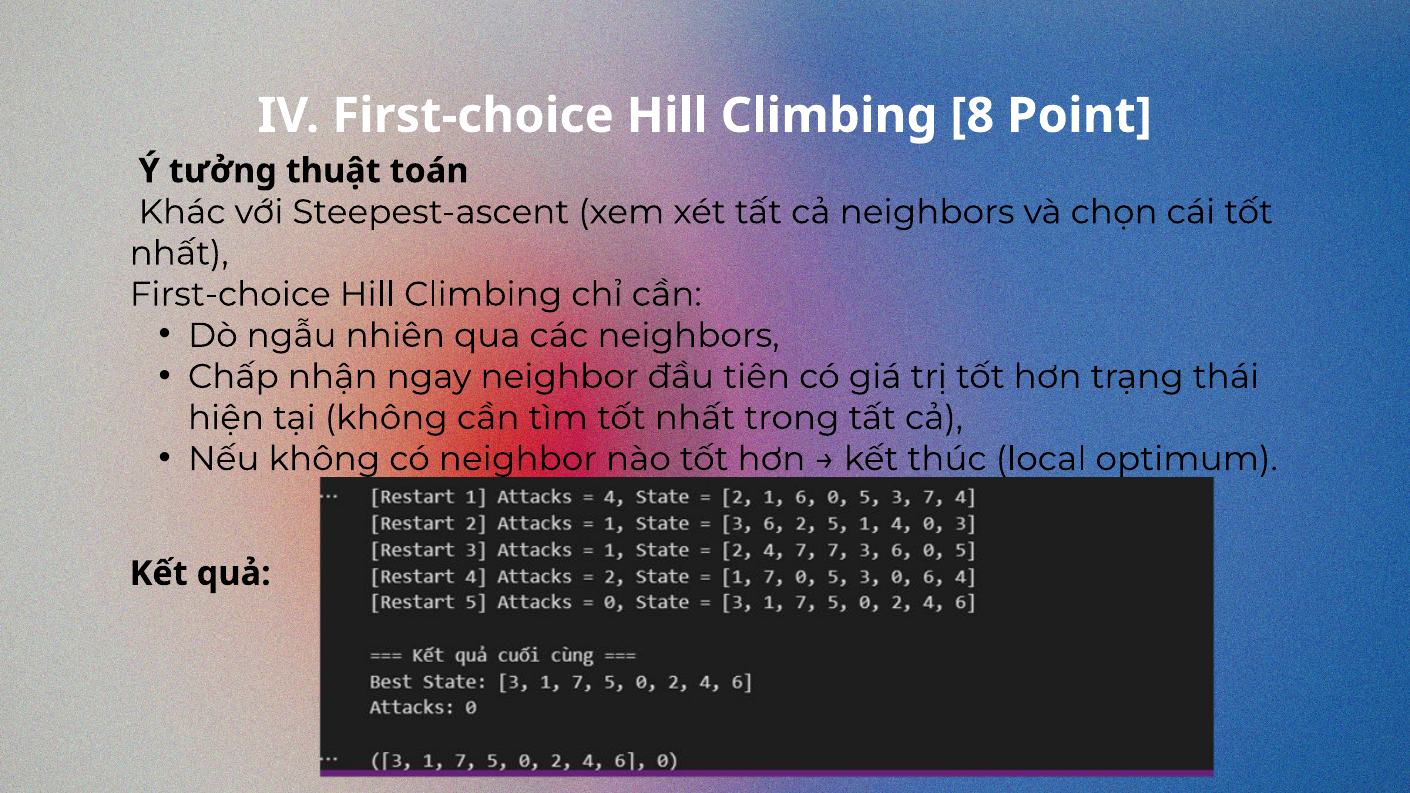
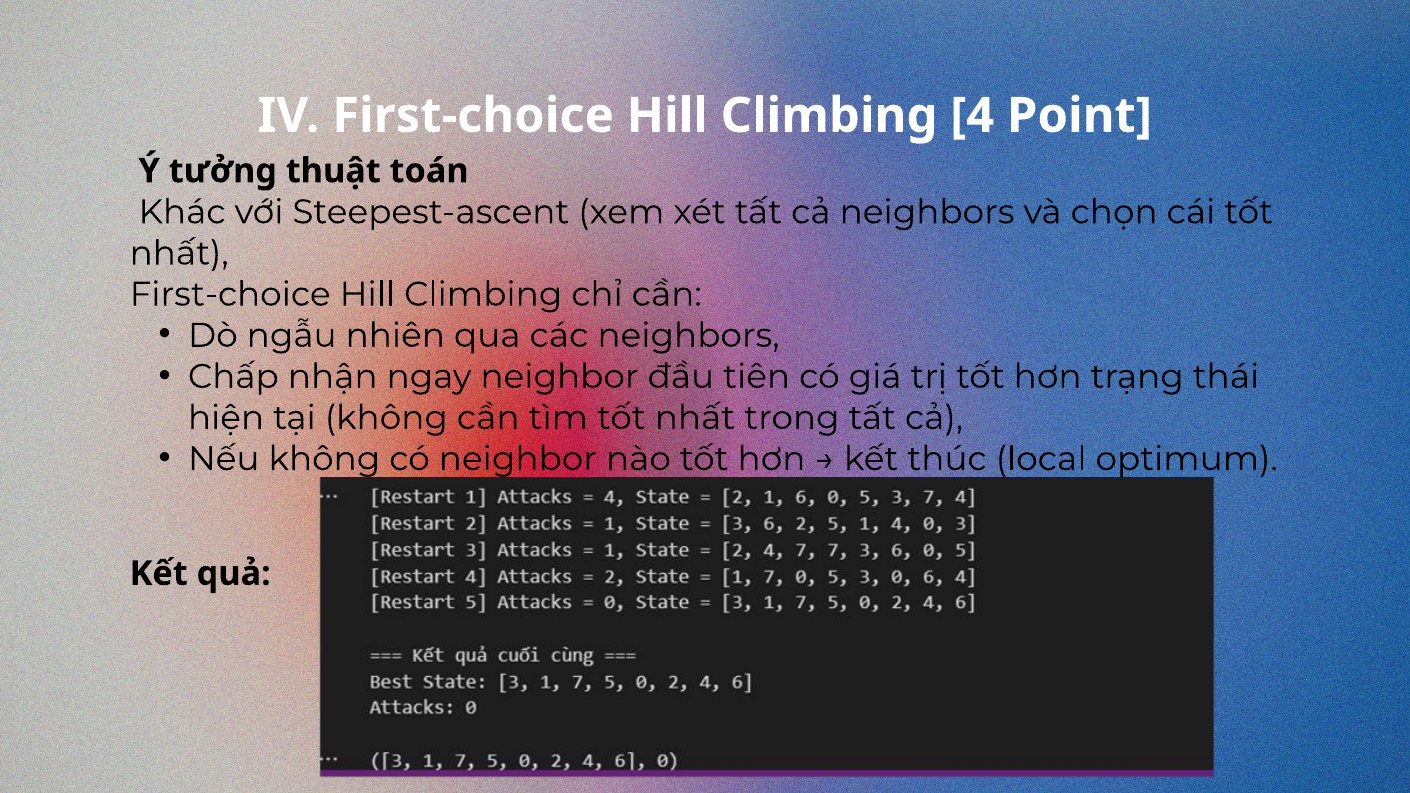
8: 8 -> 4 (972, 116)
